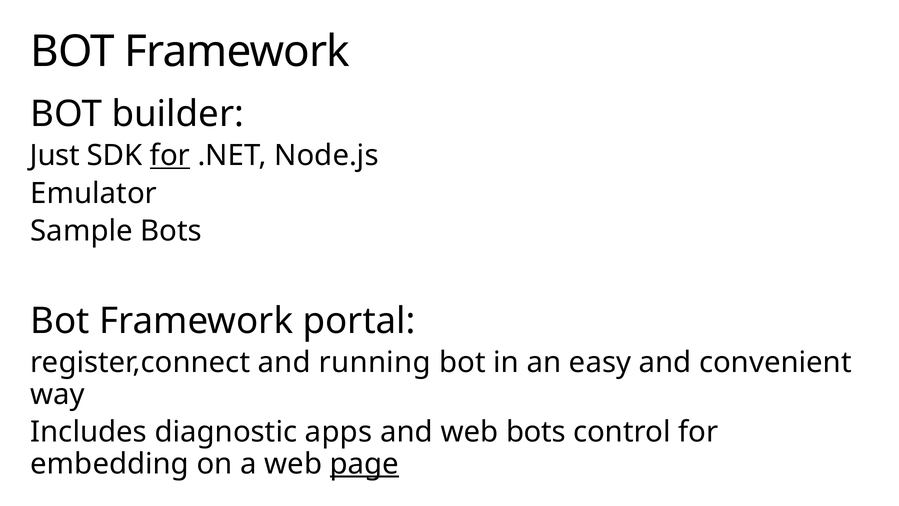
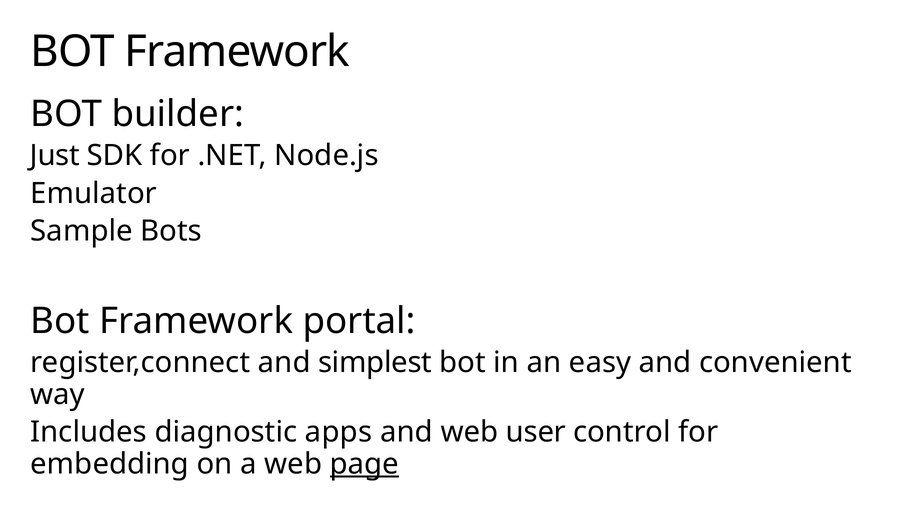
for underline: present -> none (170, 156)
running: running -> simplest (375, 362)
web bots: bots -> user (536, 432)
